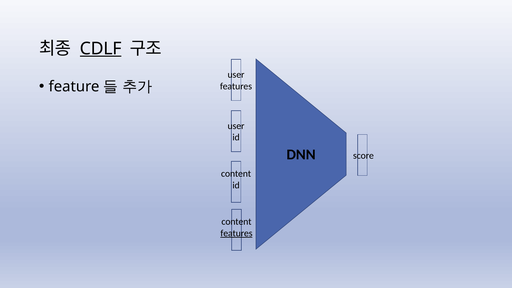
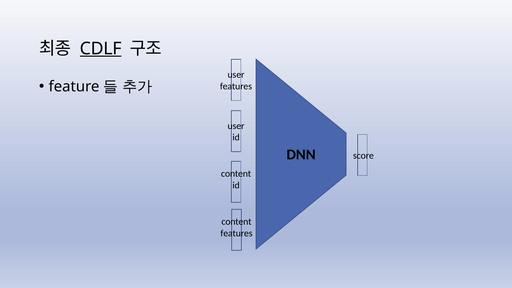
features underline: present -> none (237, 233)
